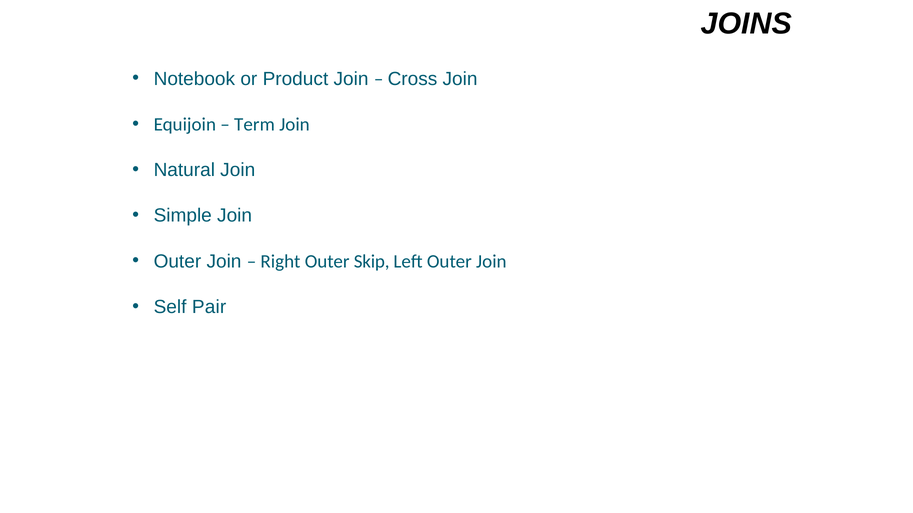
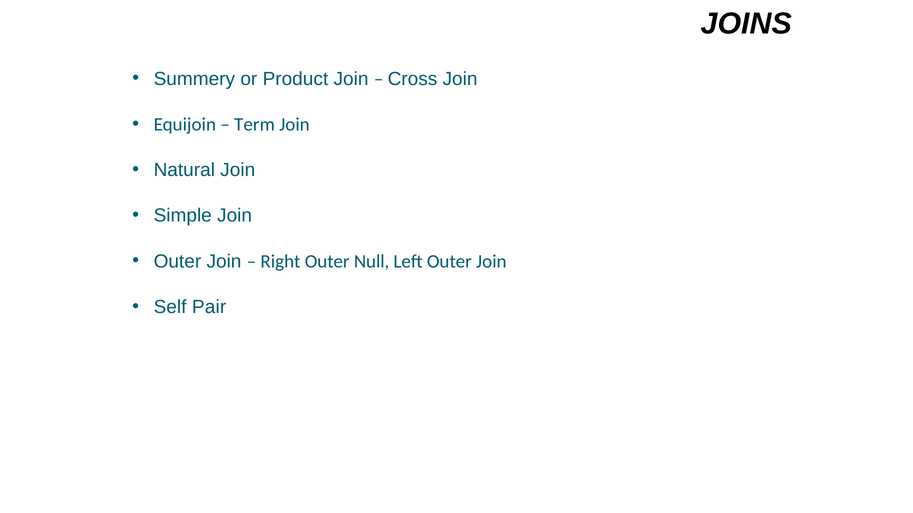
Notebook: Notebook -> Summery (194, 79)
Skip: Skip -> Null (372, 262)
